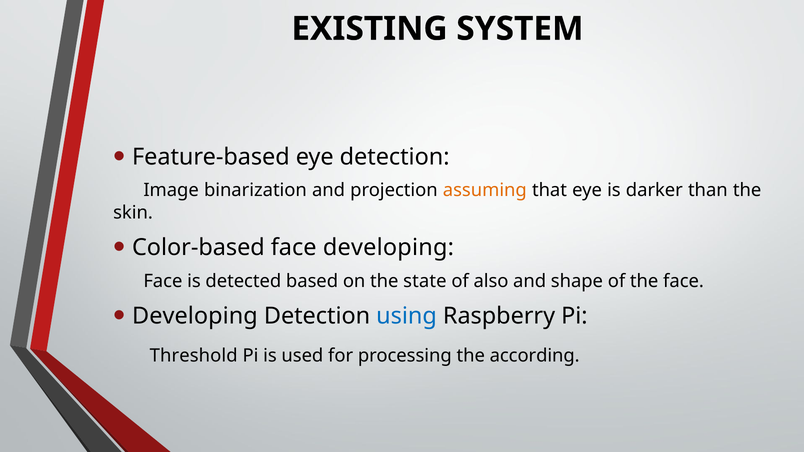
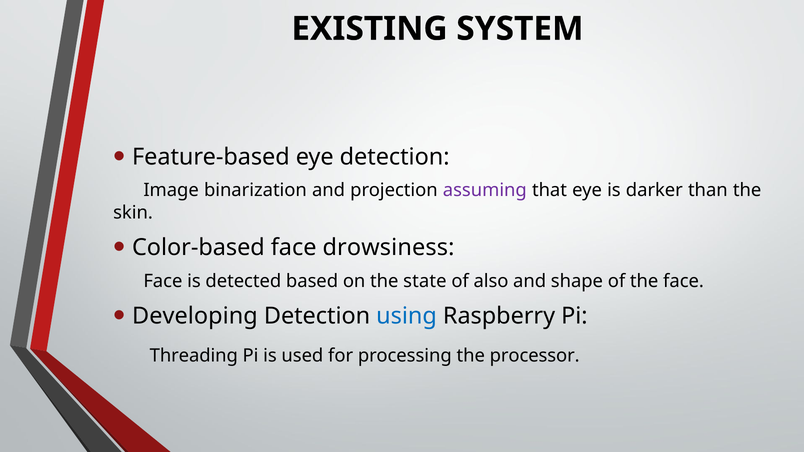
assuming colour: orange -> purple (485, 190)
face developing: developing -> drowsiness (389, 248)
Threshold: Threshold -> Threading (194, 356)
according: according -> processor (535, 356)
